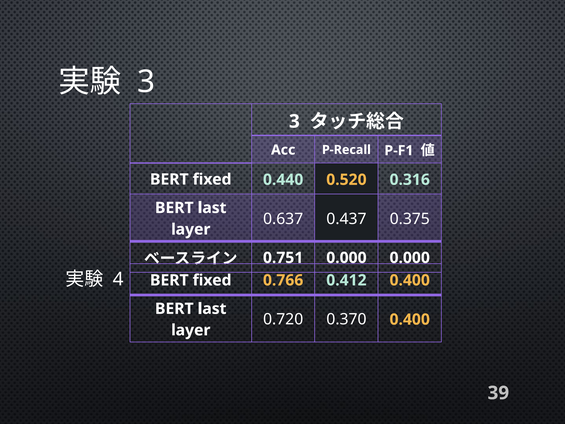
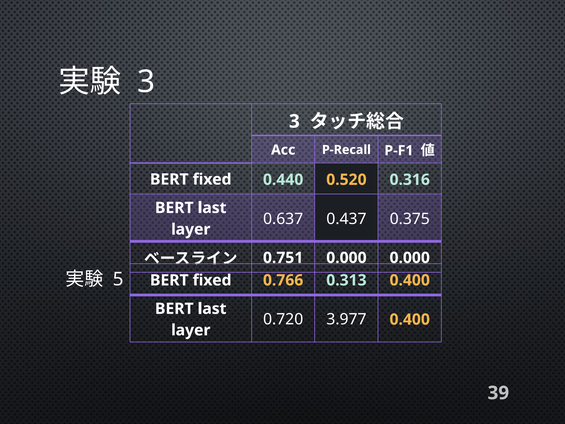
4: 4 -> 5 (118, 279)
0.412: 0.412 -> 0.313 (346, 280)
0.370: 0.370 -> 3.977 (346, 319)
